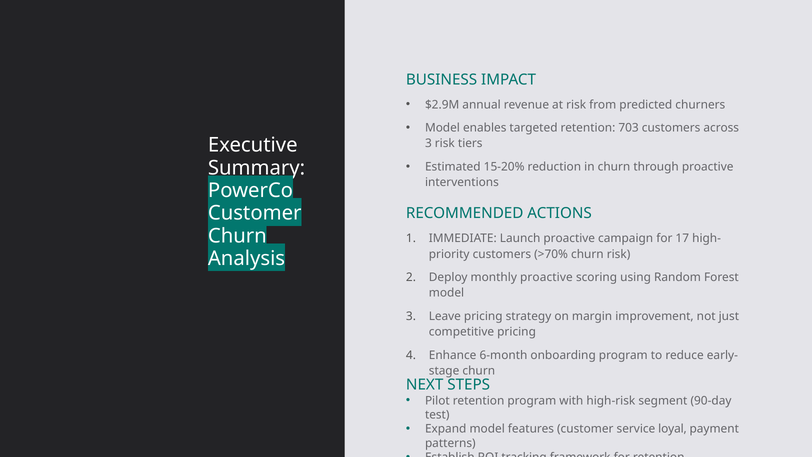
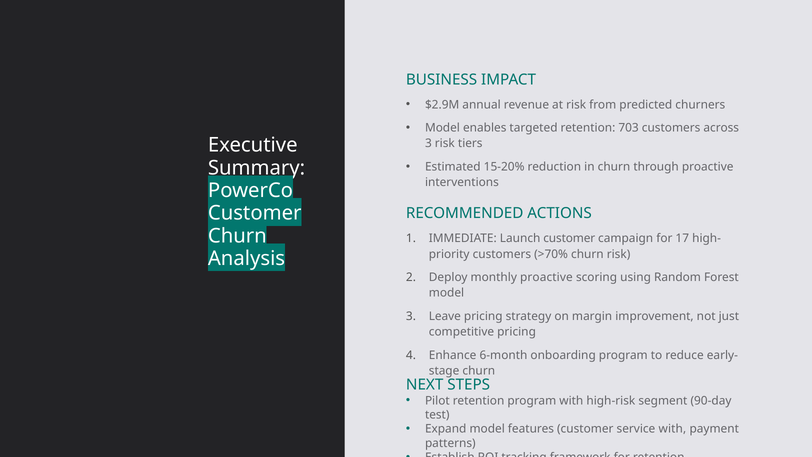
Launch proactive: proactive -> customer (569, 238)
service loyal: loyal -> with (672, 429)
